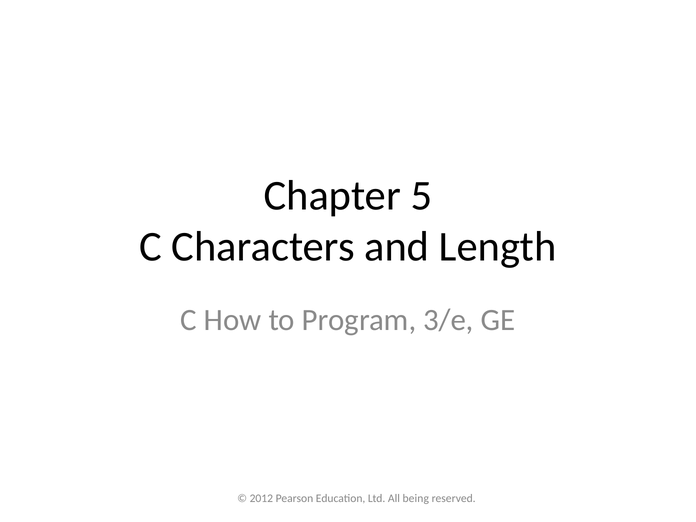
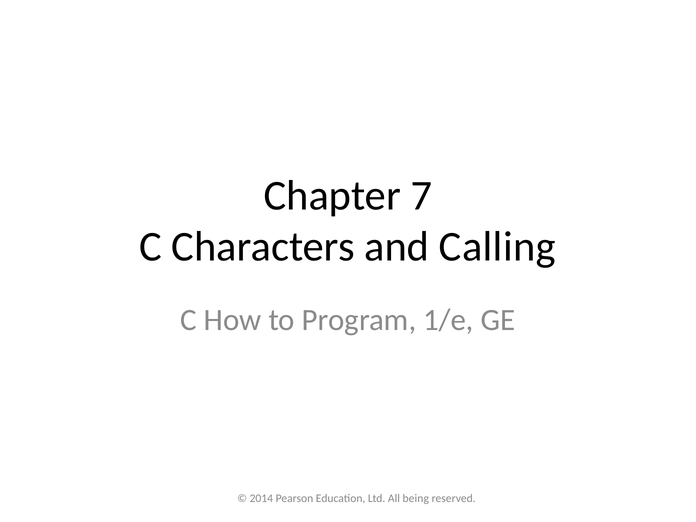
5: 5 -> 7 (421, 196)
Length: Length -> Calling (497, 247)
3/e: 3/e -> 1/e (449, 320)
2012: 2012 -> 2014 (261, 499)
